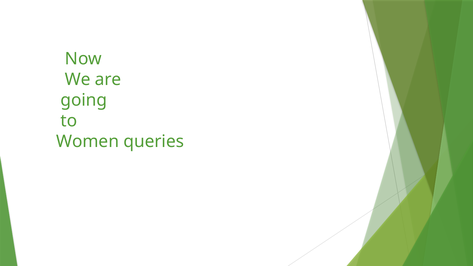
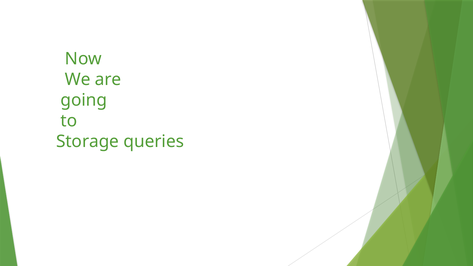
Women: Women -> Storage (88, 141)
